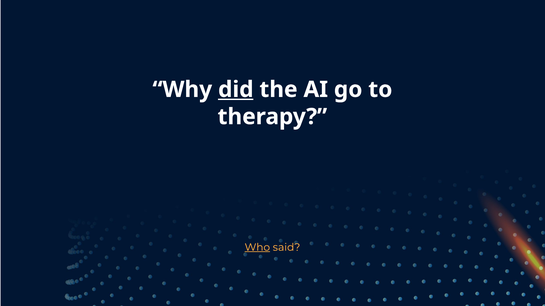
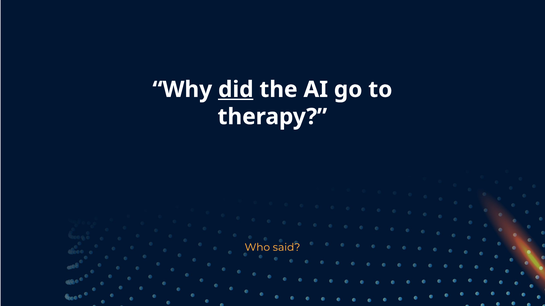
Who underline: present -> none (257, 248)
